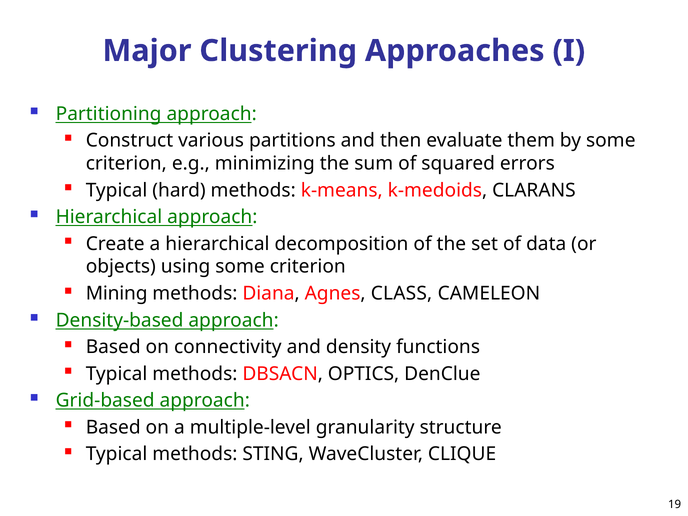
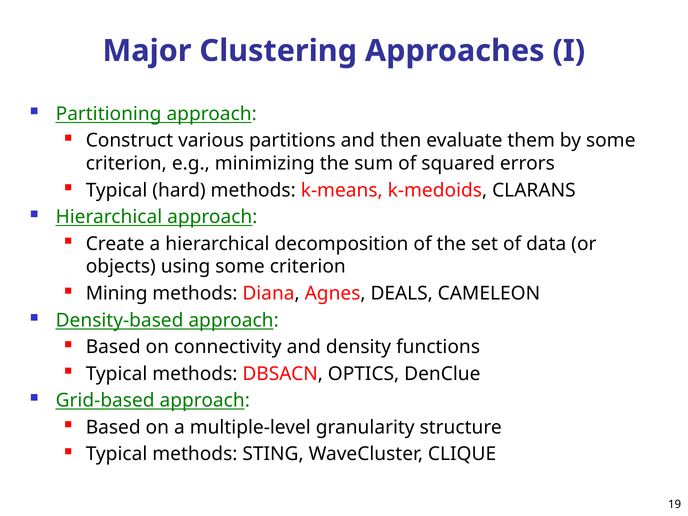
CLASS: CLASS -> DEALS (402, 293)
